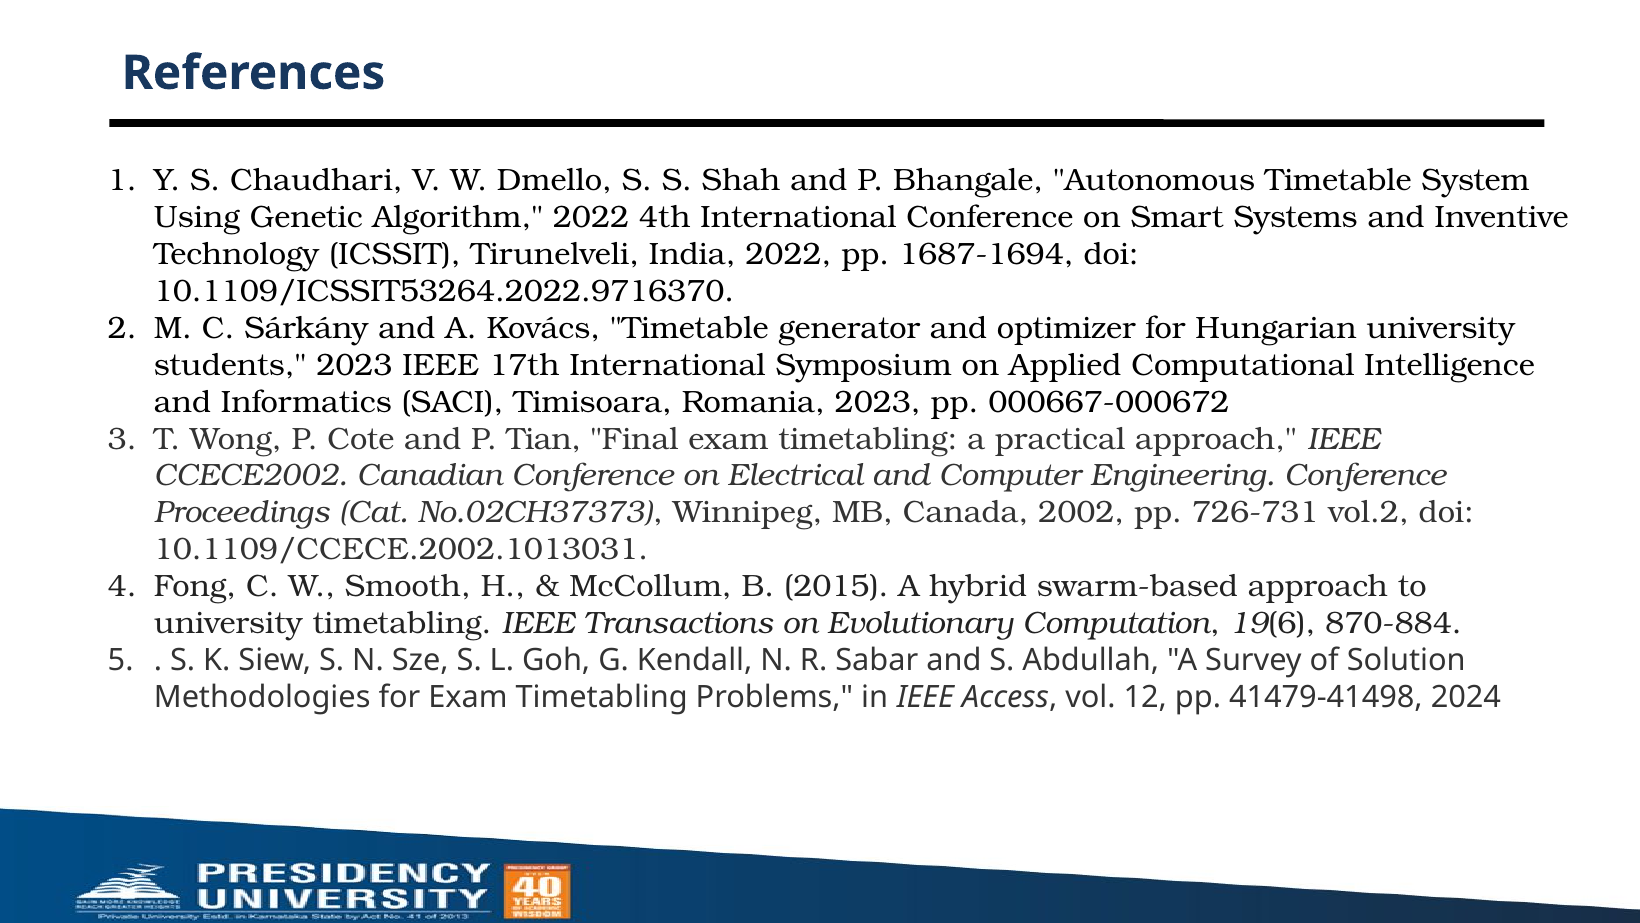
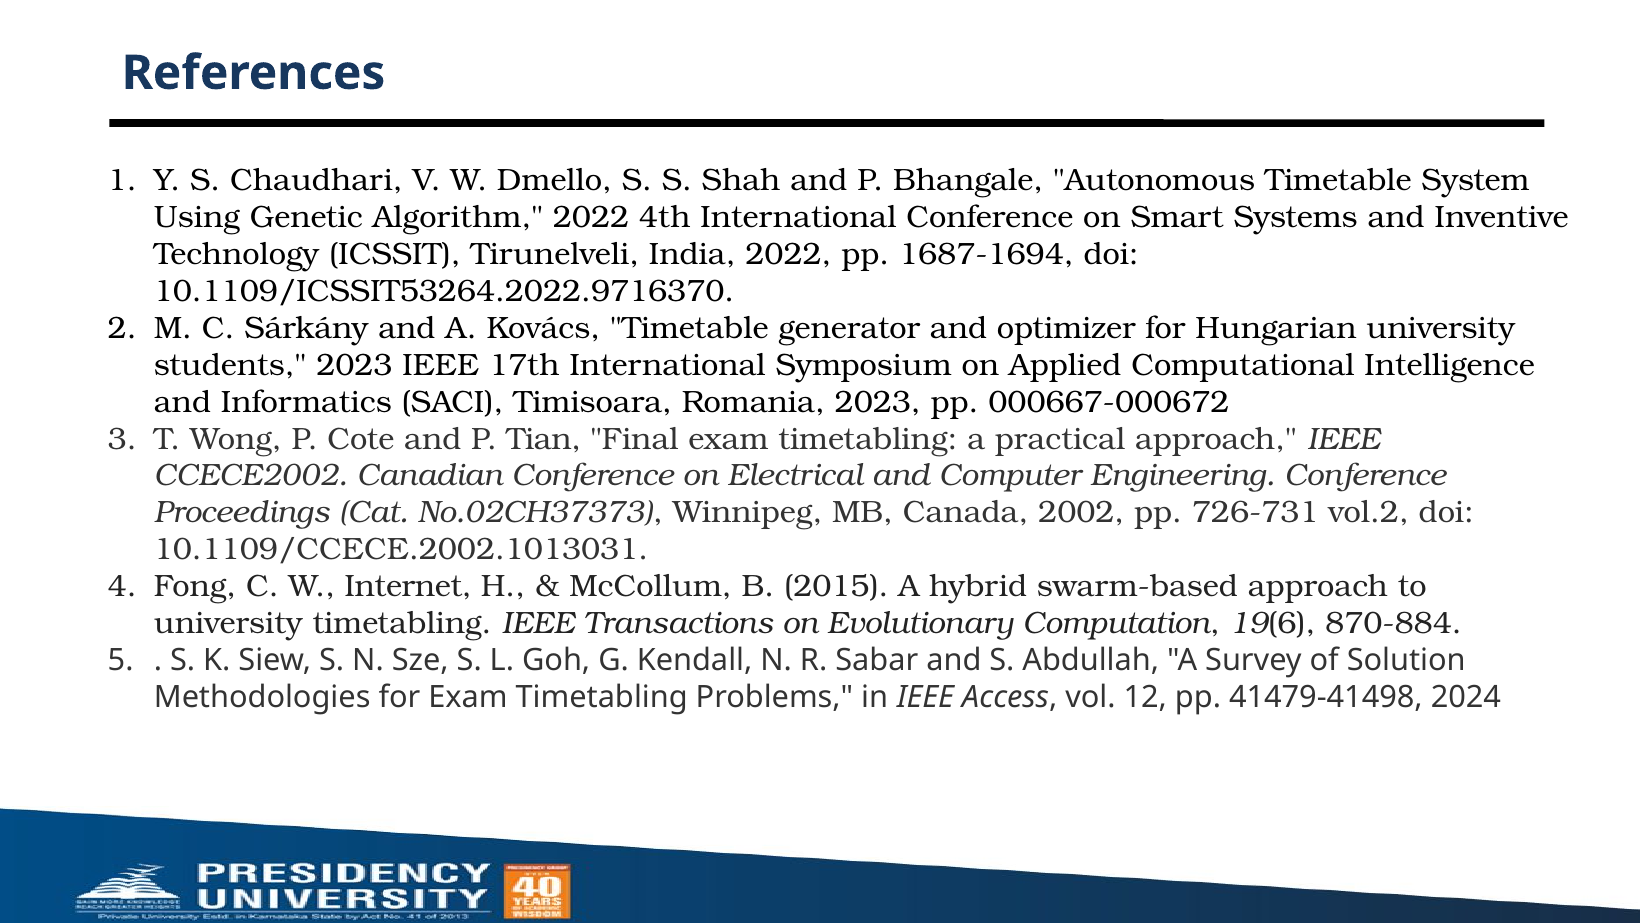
Smooth: Smooth -> Internet (408, 586)
